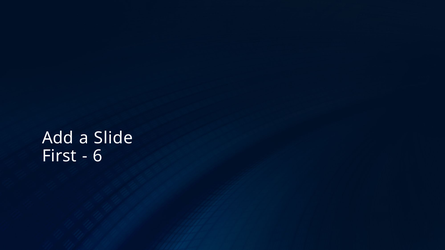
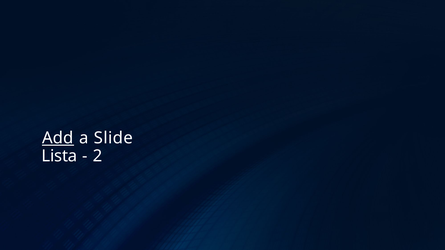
Add underline: none -> present (58, 138)
First: First -> Lista (59, 156)
6: 6 -> 2 (98, 156)
